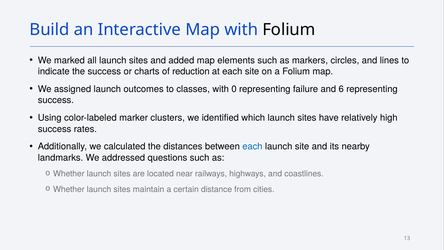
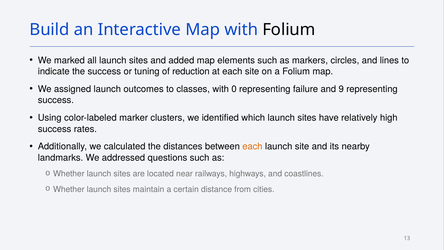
charts: charts -> tuning (147, 71)
6: 6 -> 9 (341, 89)
each colour: blue -> orange (252, 146)
